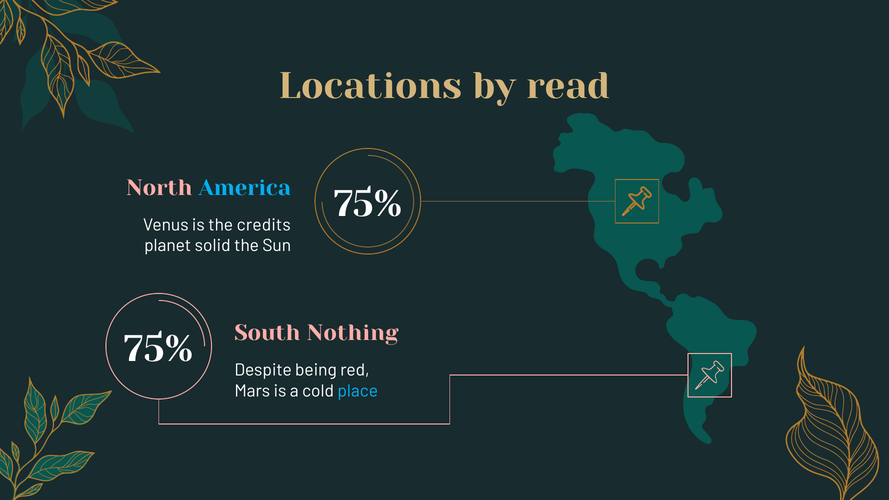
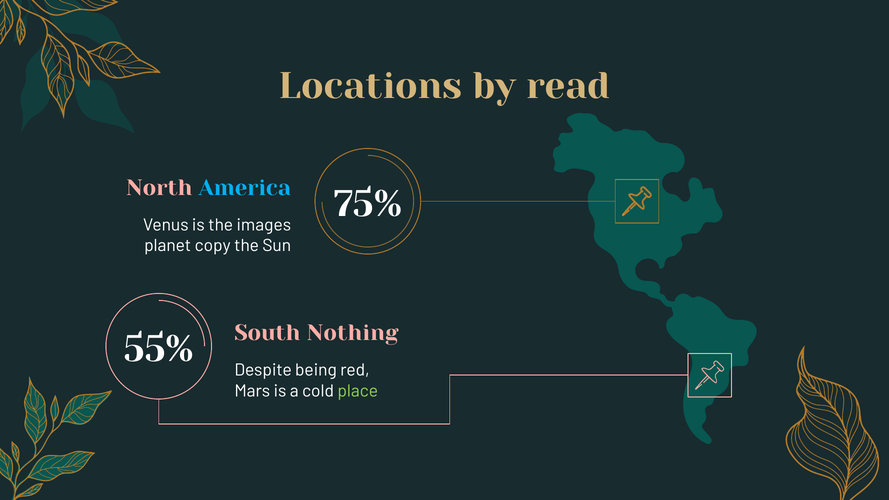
credits: credits -> images (264, 225)
solid: solid -> copy (213, 246)
75%: 75% -> 55% (159, 349)
place colour: light blue -> light green (358, 391)
